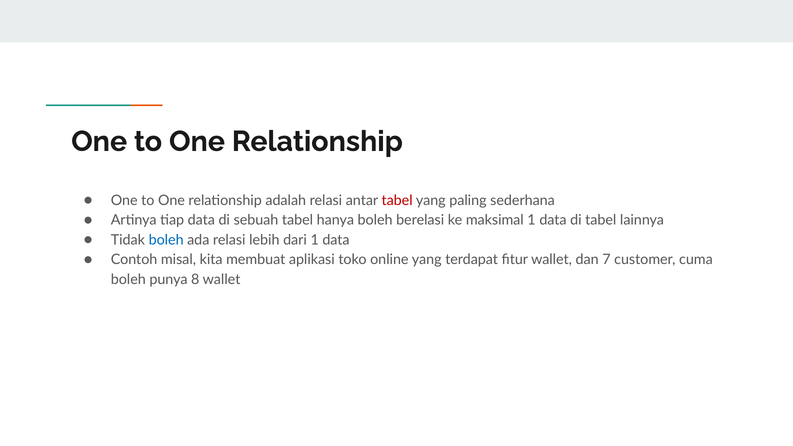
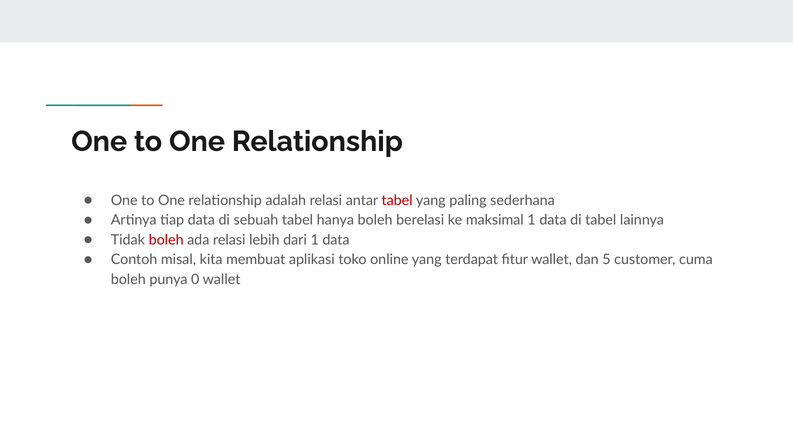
boleh colour: blue -> red (166, 240)
7: 7 -> 5 (606, 260)
8: 8 -> 0 (195, 279)
